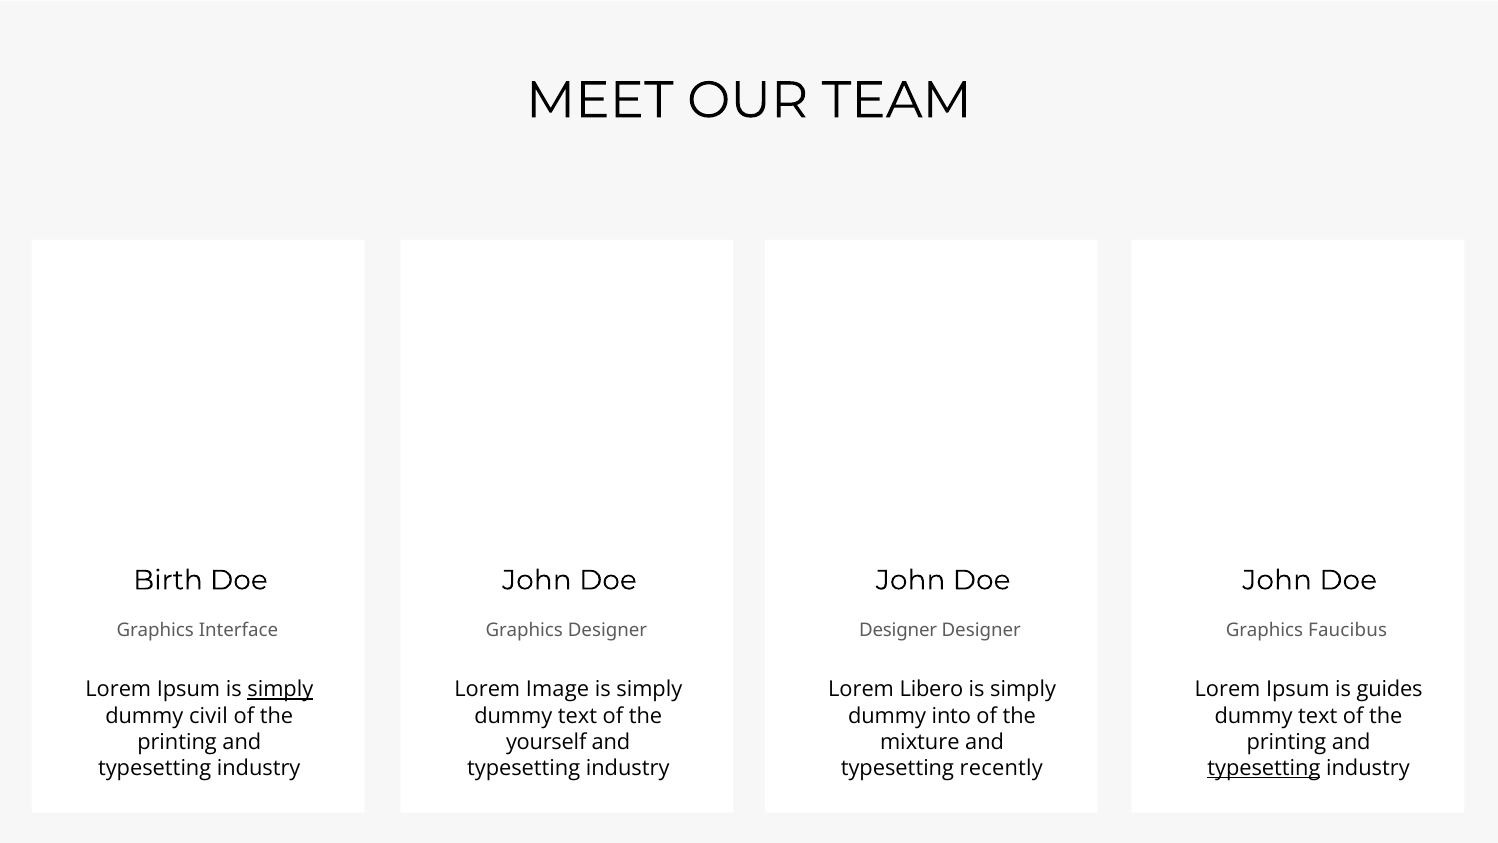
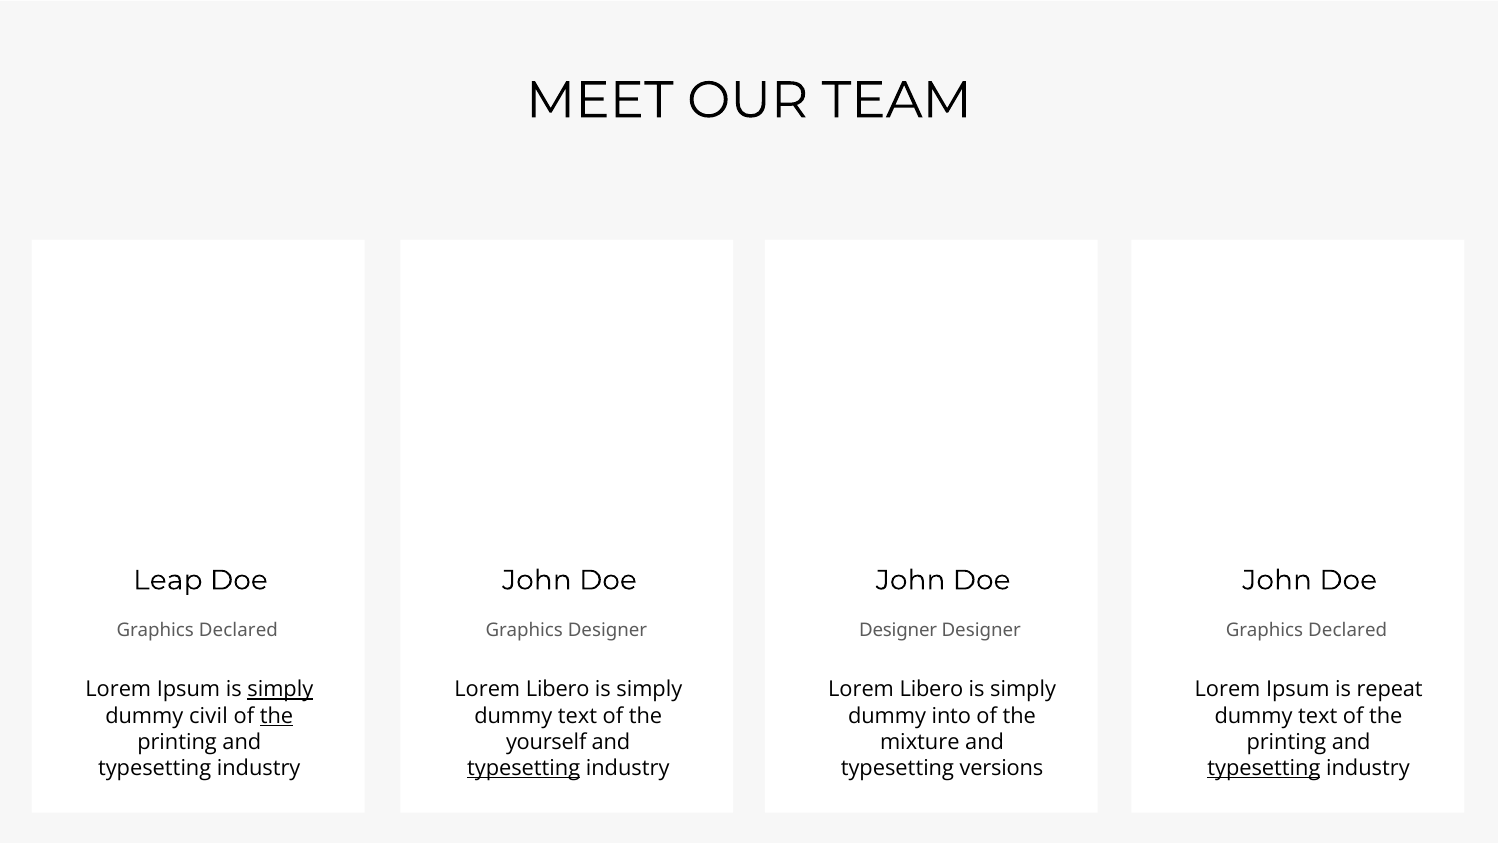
Birth: Birth -> Leap (168, 580)
Interface: Interface -> Declared (238, 630)
Faucibus: Faucibus -> Declared (1348, 630)
Image: Image -> Libero (558, 689)
guides: guides -> repeat (1390, 689)
the underline: none -> present (277, 716)
typesetting underline: none -> present (524, 768)
recently: recently -> versions (1001, 768)
